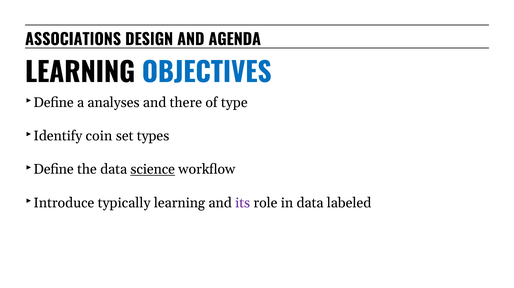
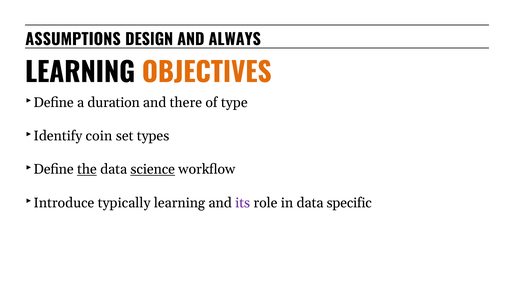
ASSOCIATIONS: ASSOCIATIONS -> ASSUMPTIONS (73, 40)
AGENDA: AGENDA -> ALWAYS (235, 40)
OBJECTIVES colour: blue -> orange (207, 73)
analyses: analyses -> duration (114, 103)
the underline: none -> present (87, 170)
labeled: labeled -> specific (349, 203)
